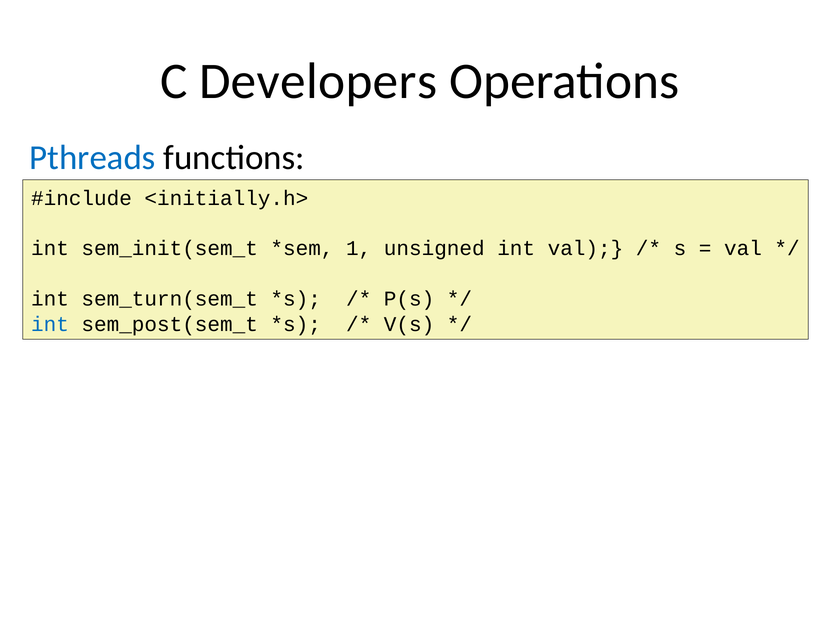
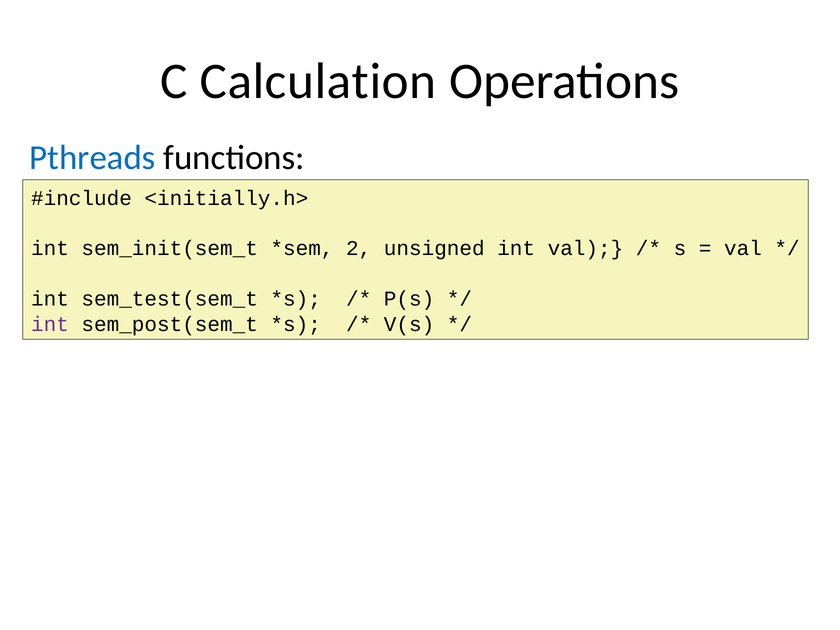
Developers: Developers -> Calculation (318, 81)
1: 1 -> 2 (359, 249)
sem_turn(sem_t: sem_turn(sem_t -> sem_test(sem_t (170, 299)
int colour: blue -> purple (50, 324)
